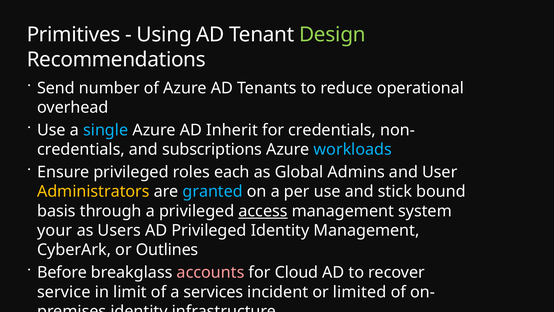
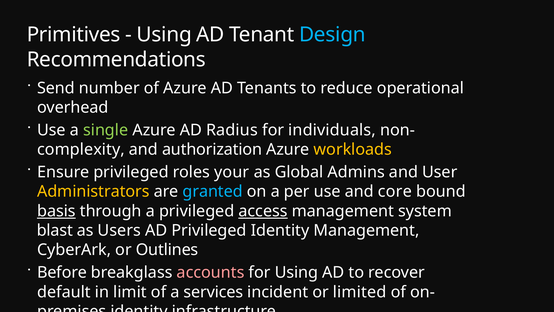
Design colour: light green -> light blue (332, 35)
single colour: light blue -> light green (106, 130)
Inherit: Inherit -> Radius (232, 130)
for credentials: credentials -> individuals (332, 130)
credentials: credentials -> complexity (81, 149)
subscriptions: subscriptions -> authorization (212, 149)
workloads colour: light blue -> yellow (353, 149)
each: each -> your (232, 172)
stick: stick -> core (395, 191)
basis underline: none -> present (56, 211)
your: your -> blast (55, 230)
for Cloud: Cloud -> Using (296, 272)
service: service -> default (64, 292)
